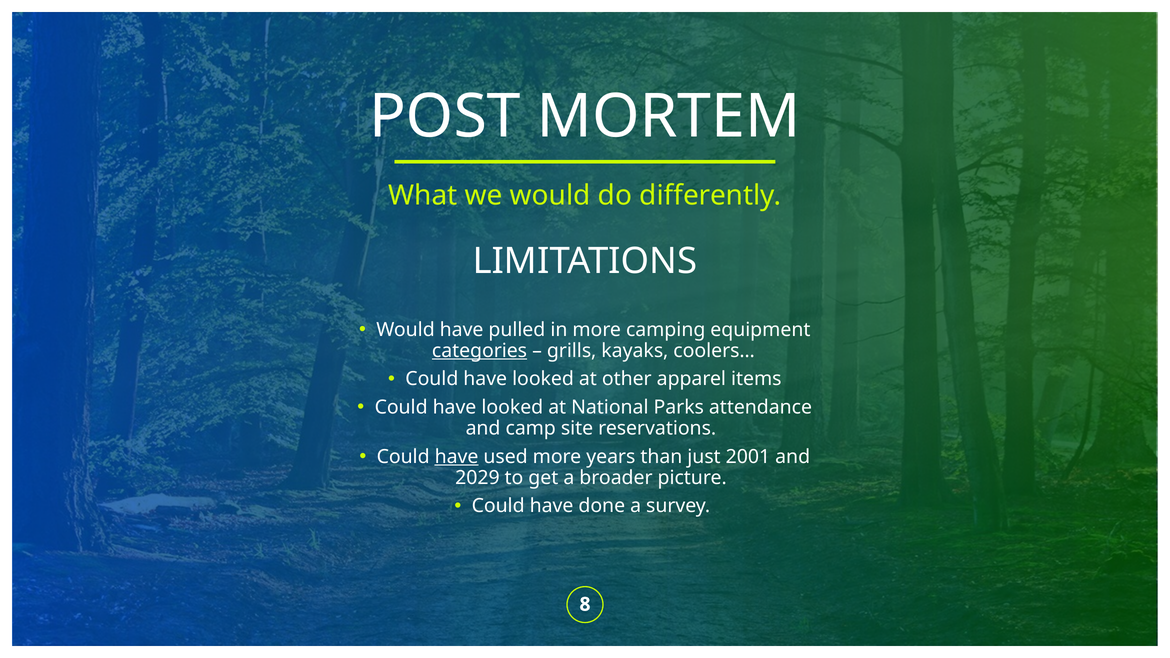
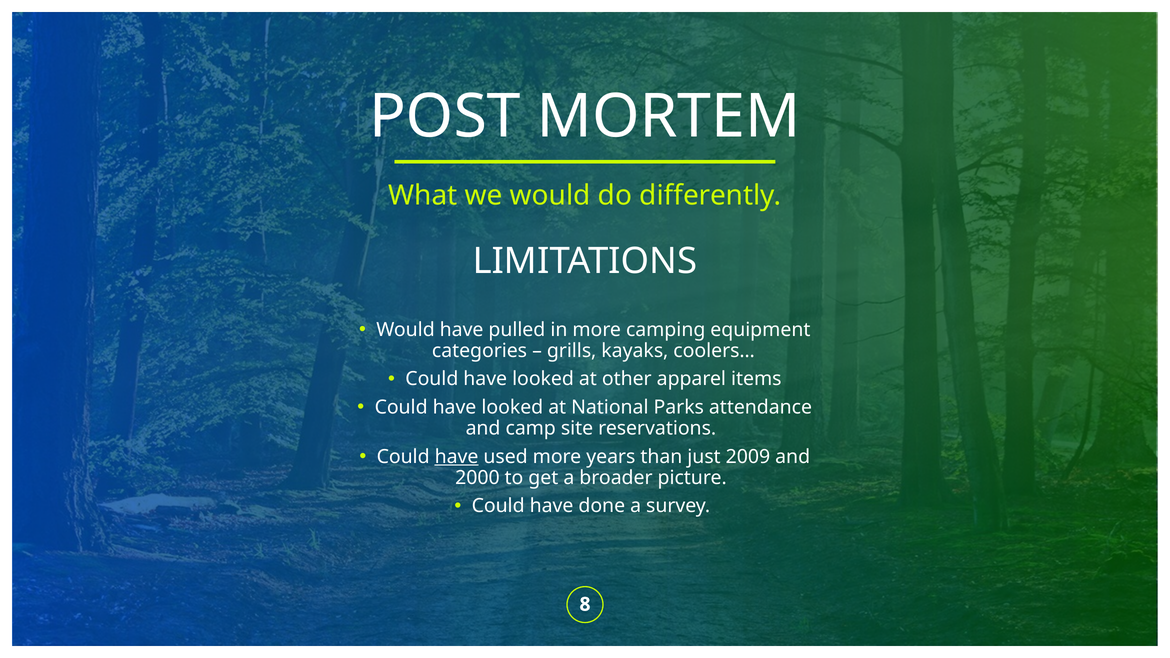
categories underline: present -> none (480, 351)
2001: 2001 -> 2009 (748, 457)
2029: 2029 -> 2000 (477, 478)
